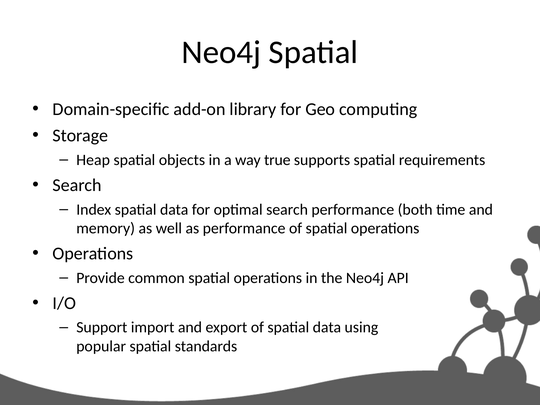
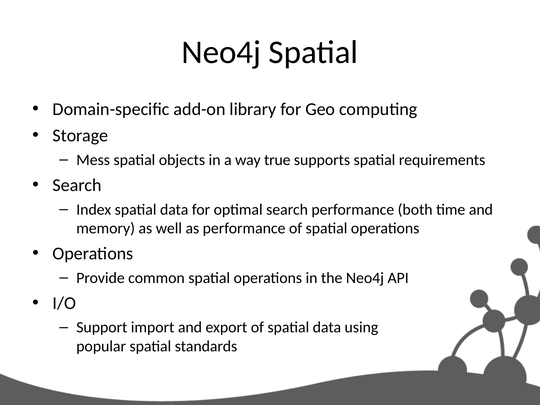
Heap: Heap -> Mess (93, 160)
